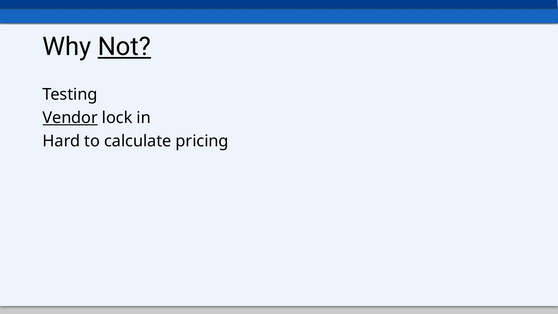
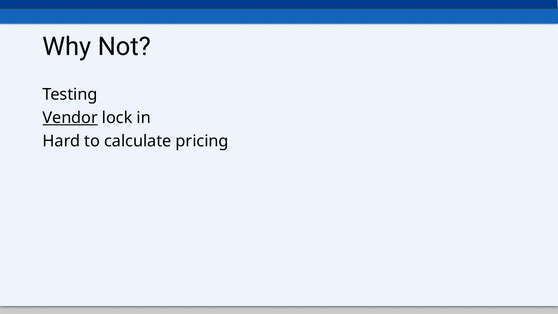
Not underline: present -> none (124, 47)
